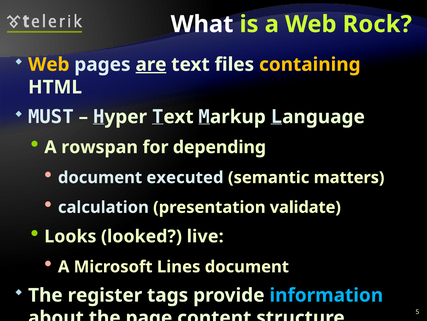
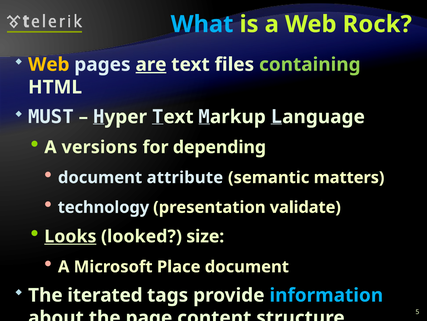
What colour: white -> light blue (202, 24)
containing colour: yellow -> light green (310, 64)
rowspan: rowspan -> versions (99, 147)
executed: executed -> attribute (185, 177)
calculation: calculation -> technology (103, 207)
Looks underline: none -> present (70, 236)
live: live -> size (205, 236)
Lines: Lines -> Place (179, 266)
register: register -> iterated (105, 295)
